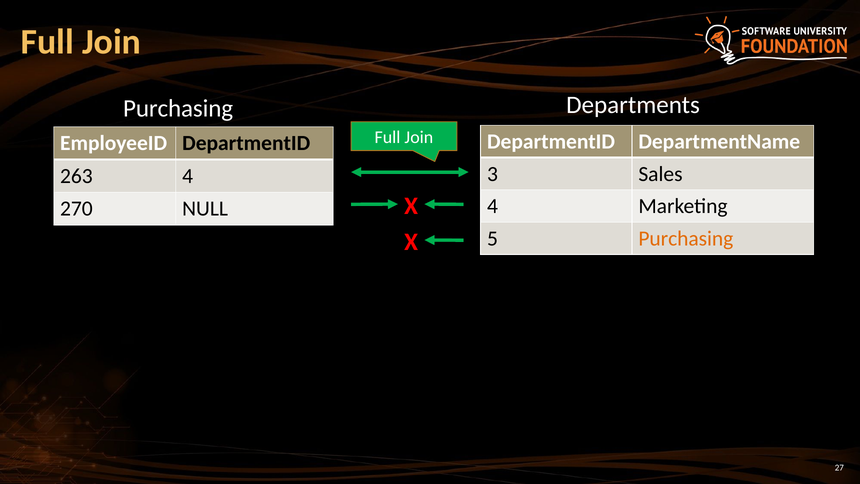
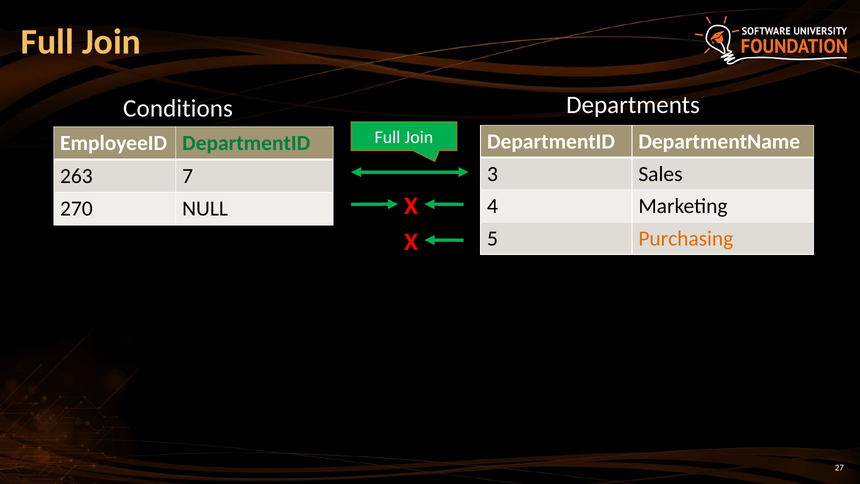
Purchasing: Purchasing -> Conditions (178, 108)
DepartmentID colour: black -> green (246, 143)
263 4: 4 -> 7 (188, 176)
